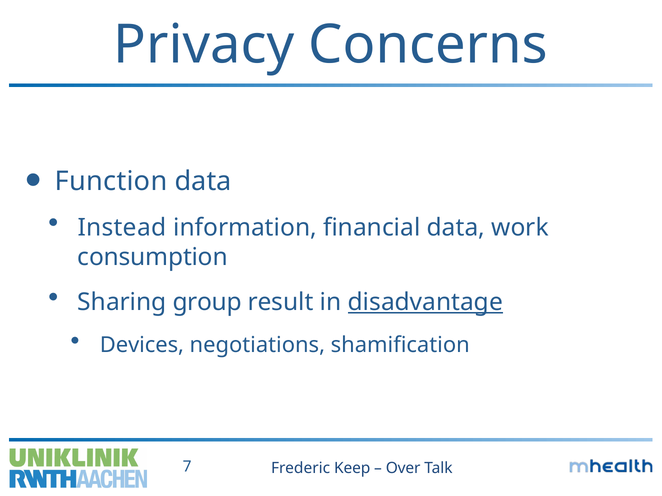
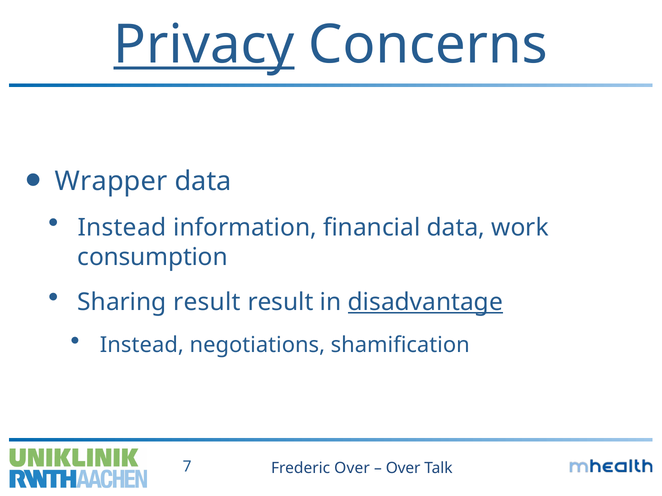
Privacy underline: none -> present (204, 45)
Function: Function -> Wrapper (111, 181)
Sharing group: group -> result (207, 302)
Devices: Devices -> Instead (142, 346)
Frederic Keep: Keep -> Over (352, 469)
